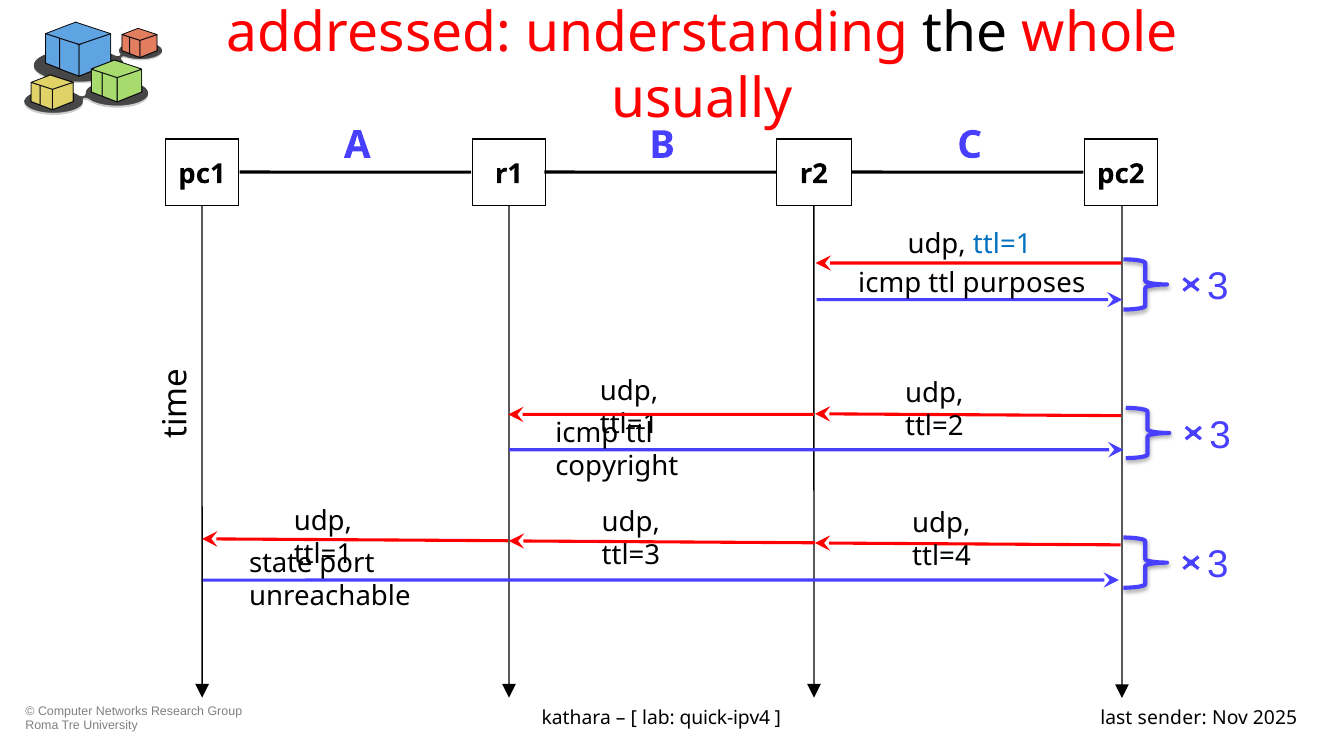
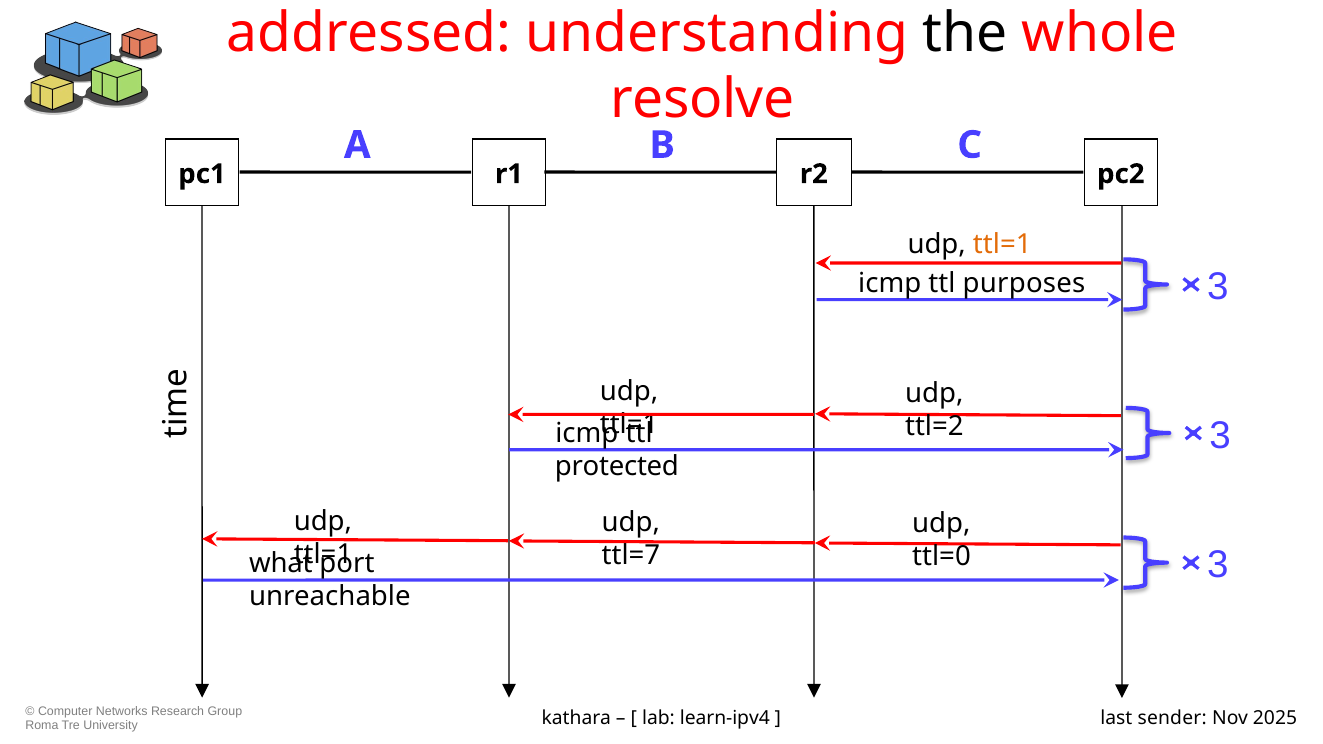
usually: usually -> resolve (703, 100)
ttl=1 colour: blue -> orange (1002, 244)
copyright: copyright -> protected (617, 466)
ttl=3: ttl=3 -> ttl=7 (631, 556)
ttl=4: ttl=4 -> ttl=0 (941, 557)
state: state -> what (281, 563)
quick-ipv4: quick-ipv4 -> learn-ipv4 (725, 718)
